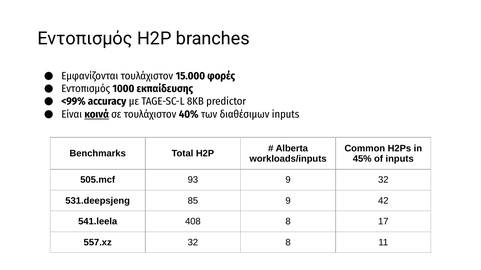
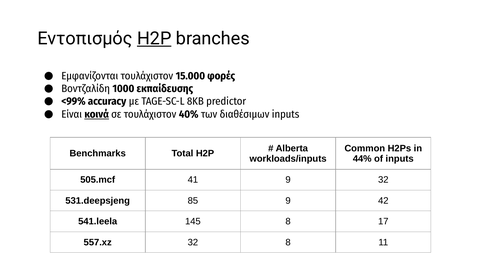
H2P underline: none -> present (154, 39)
Εντοπισμός: Εντοπισμός -> Βοντζαλίδη (86, 89)
45%: 45% -> 44% (362, 159)
93: 93 -> 41 (193, 180)
408: 408 -> 145 (193, 222)
